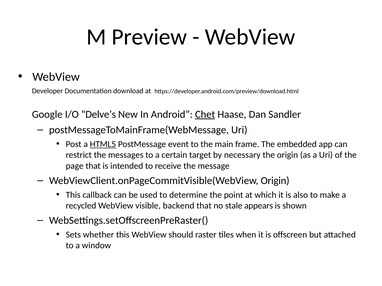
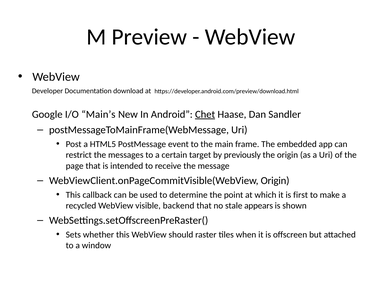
Delve’s: Delve’s -> Main’s (98, 114)
HTML5 underline: present -> none (103, 144)
necessary: necessary -> previously (242, 155)
also: also -> first (301, 195)
